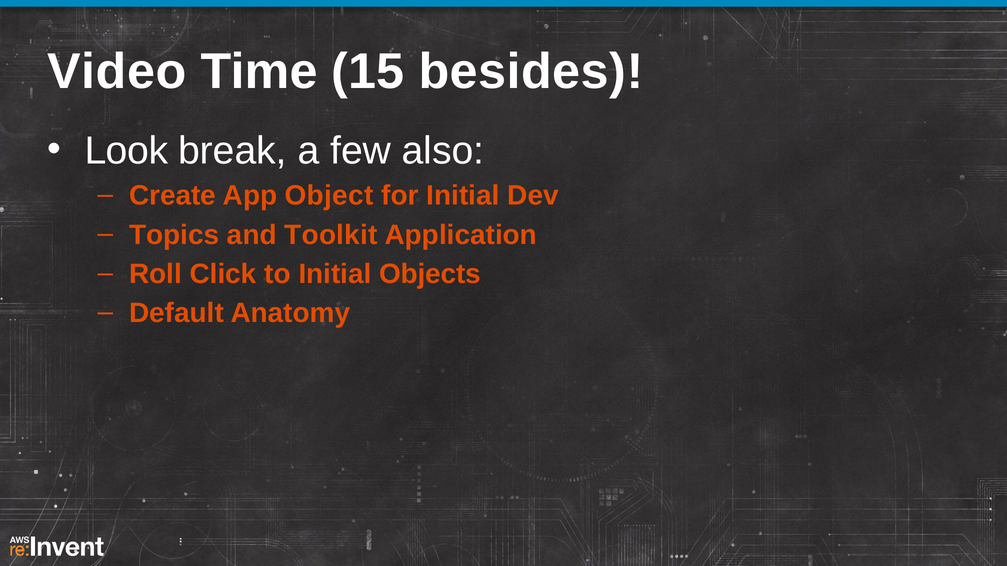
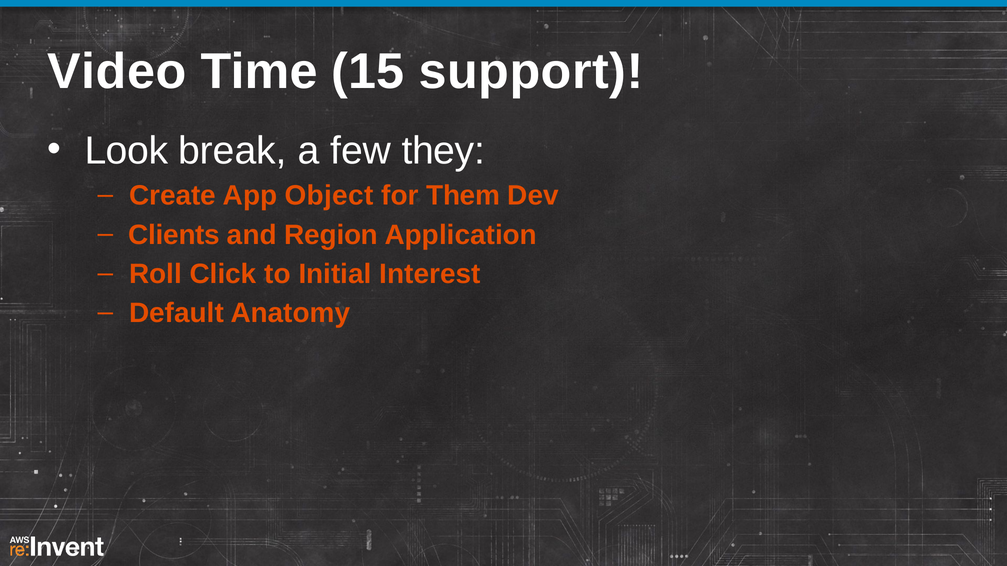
besides: besides -> support (531, 72)
also: also -> they (443, 151)
for Initial: Initial -> Them (463, 196)
Topics: Topics -> Clients (174, 235)
Toolkit: Toolkit -> Region (331, 235)
Objects: Objects -> Interest (430, 274)
